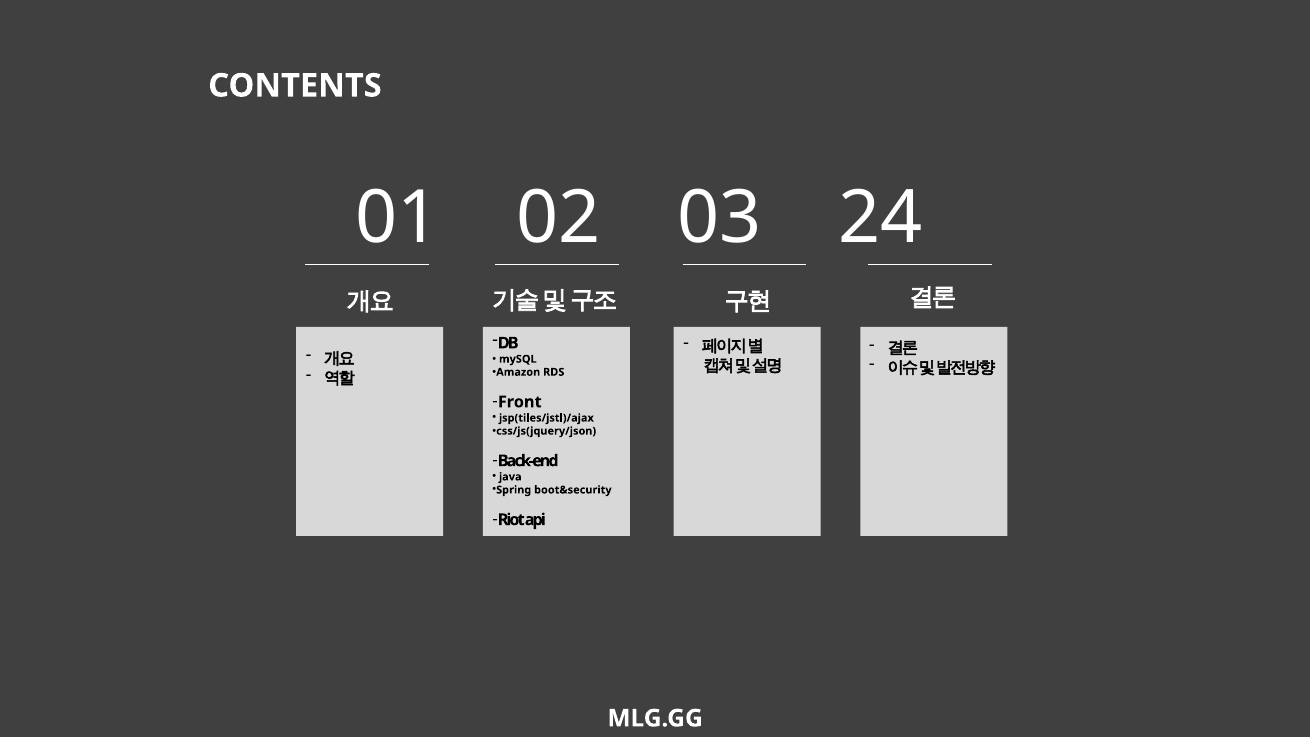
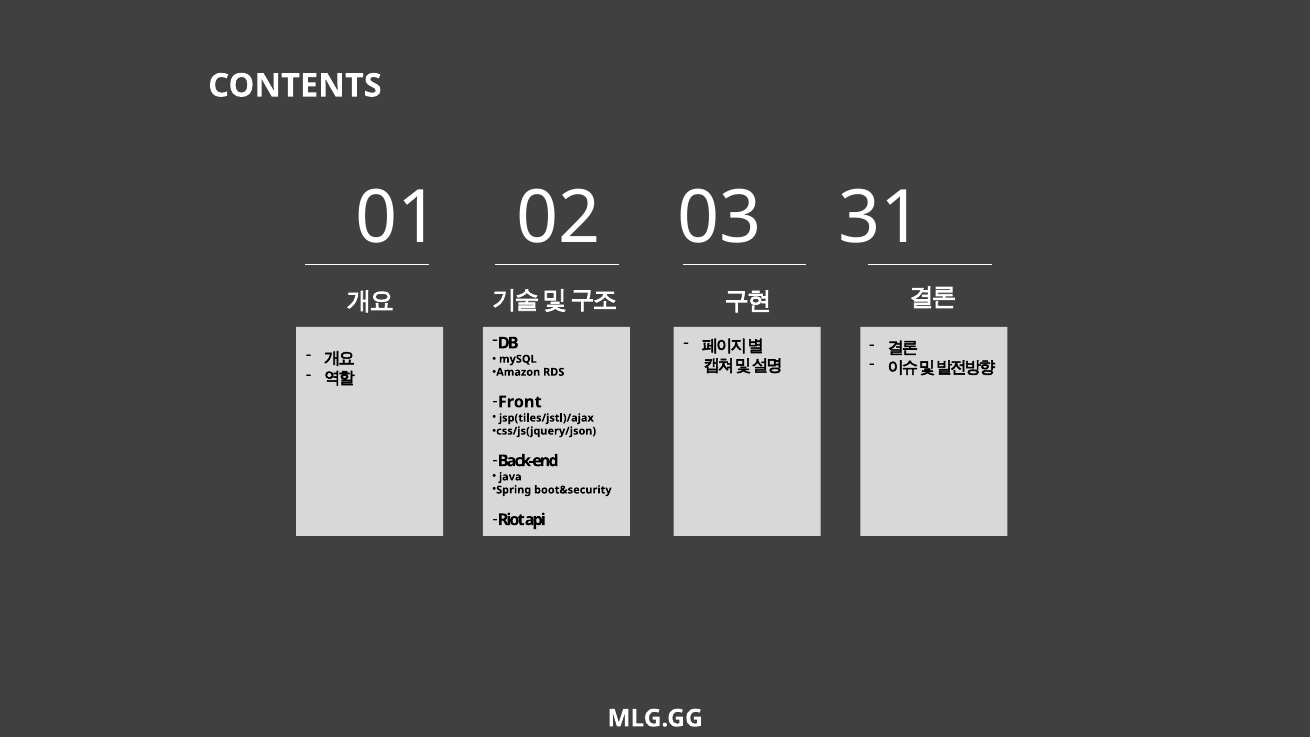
24: 24 -> 31 (880, 219)
